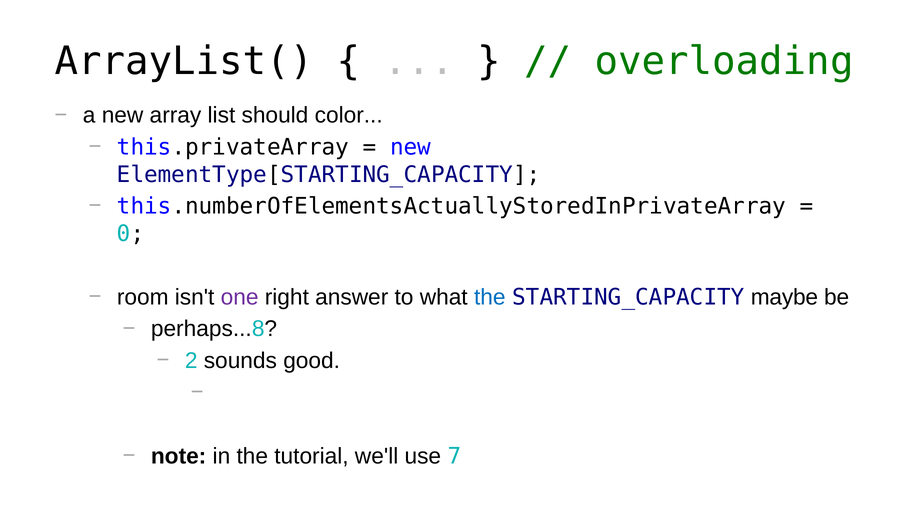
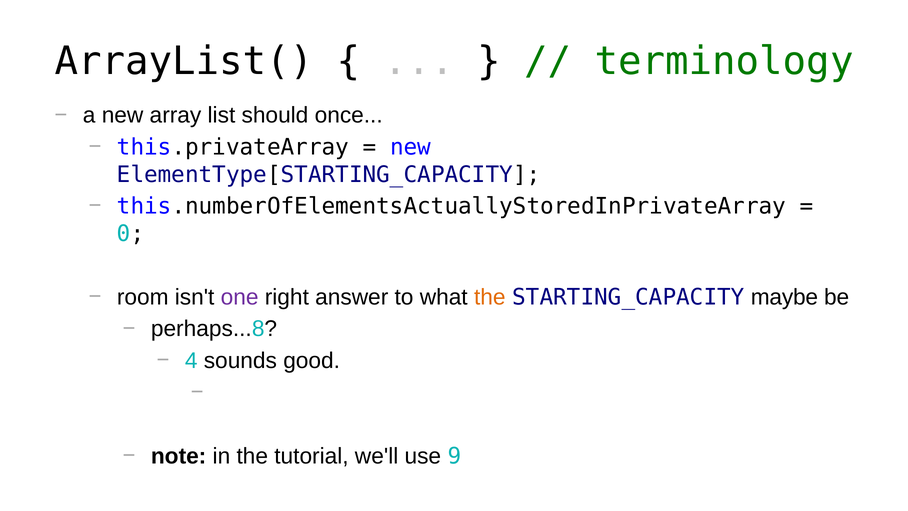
overloading: overloading -> terminology (724, 61)
color: color -> once (349, 115)
the colour: blue -> orange (490, 297)
2: 2 -> 4 (191, 361)
7: 7 -> 9 (455, 456)
